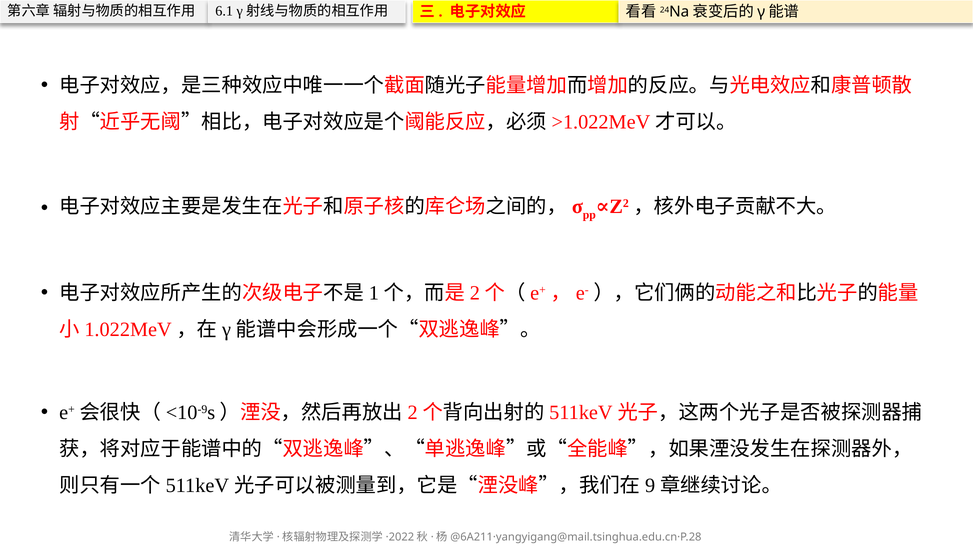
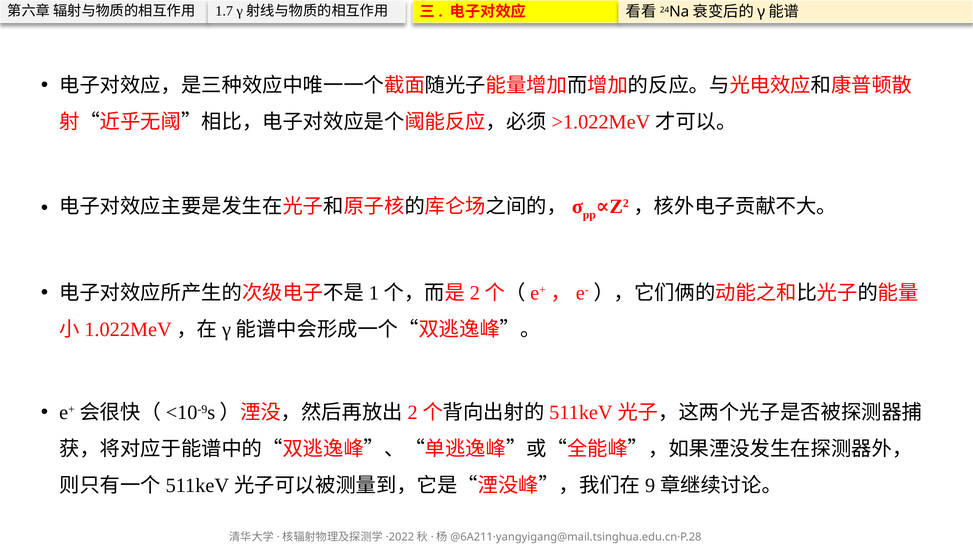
6.1: 6.1 -> 1.7 (224, 11)
